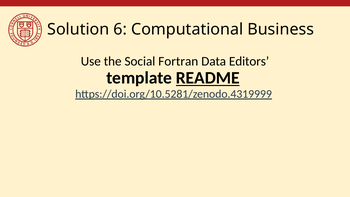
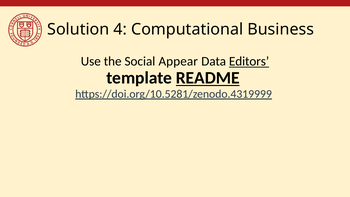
6: 6 -> 4 (120, 29)
Fortran: Fortran -> Appear (178, 61)
Editors underline: none -> present (249, 61)
